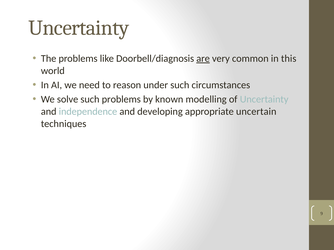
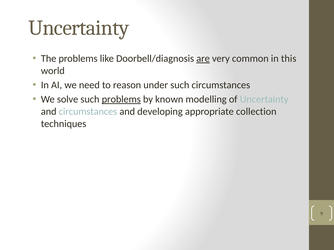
problems underline: none -> present (121, 99)
and independence: independence -> circumstances (88, 112)
uncertain: uncertain -> collection (256, 112)
